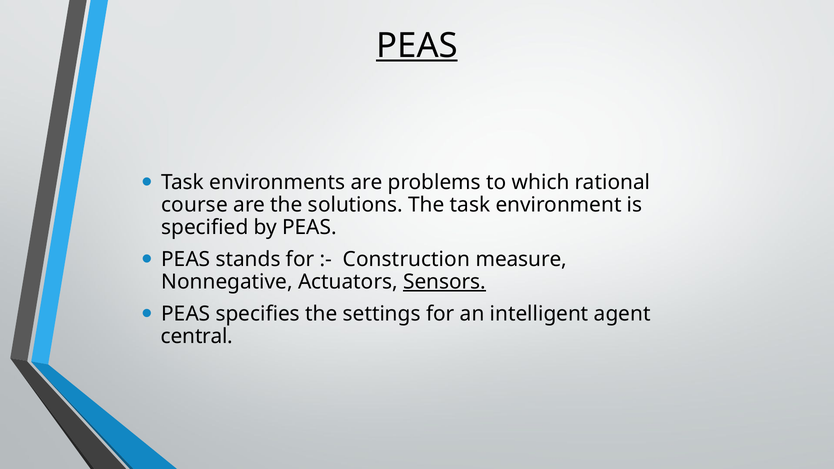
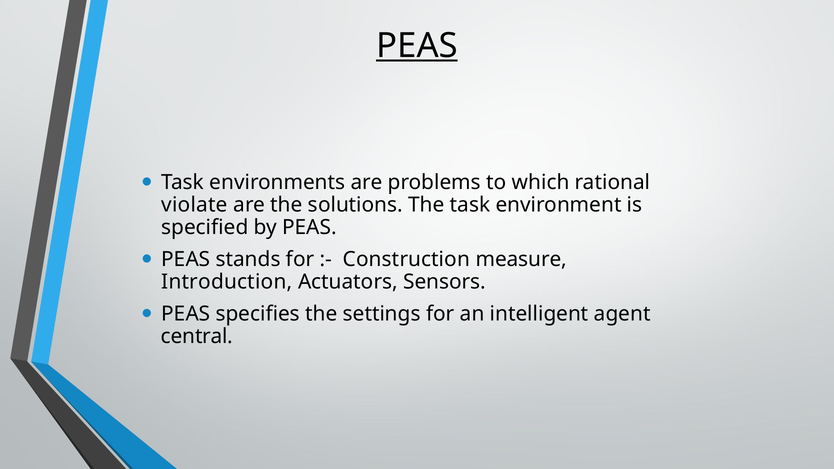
course: course -> violate (195, 205)
Nonnegative: Nonnegative -> Introduction (227, 282)
Sensors underline: present -> none (445, 282)
